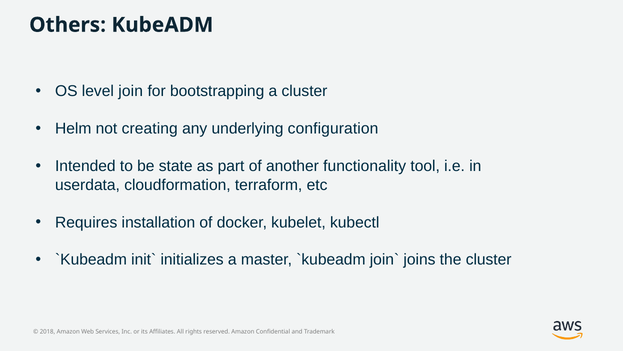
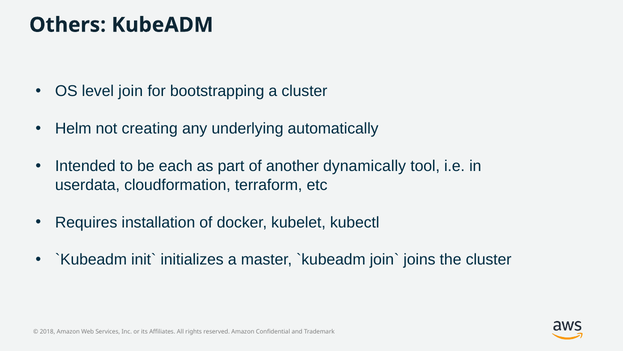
configuration: configuration -> automatically (333, 129)
state: state -> each (176, 166)
functionality: functionality -> dynamically (365, 166)
